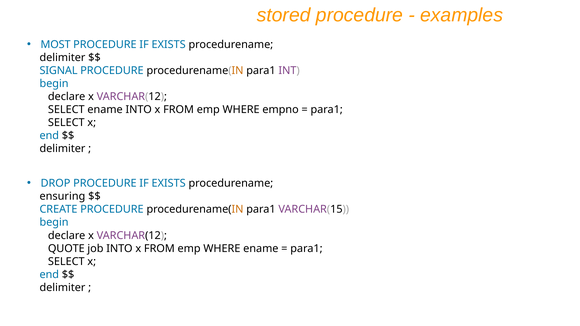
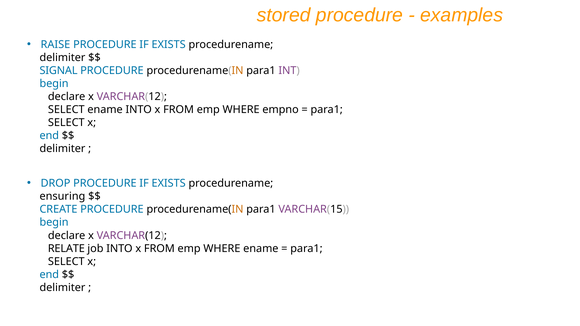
MOST: MOST -> RAISE (55, 44)
QUOTE: QUOTE -> RELATE (66, 249)
